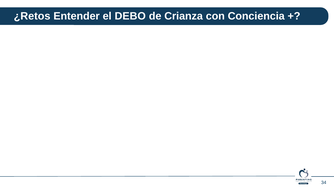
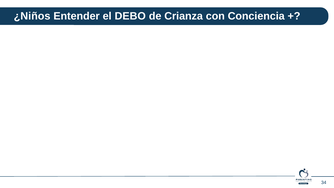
¿Retos: ¿Retos -> ¿Niños (32, 16)
